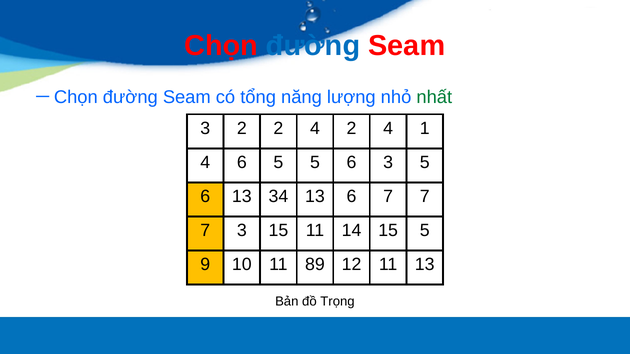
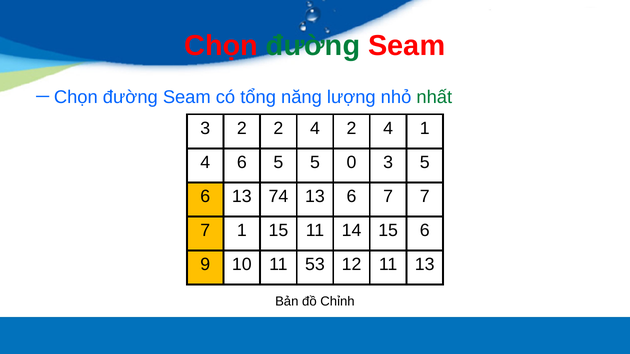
đường colour: blue -> green (313, 46)
5 5 6: 6 -> 0 (352, 162)
34: 34 -> 74 (278, 197)
7 3: 3 -> 1 (242, 231)
15 5: 5 -> 6 (425, 231)
89: 89 -> 53 (315, 265)
Trọng: Trọng -> Chỉnh (338, 302)
